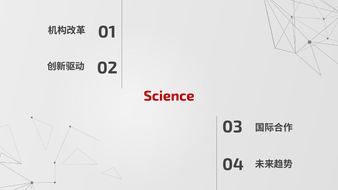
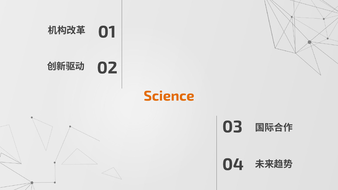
Science colour: red -> orange (169, 96)
